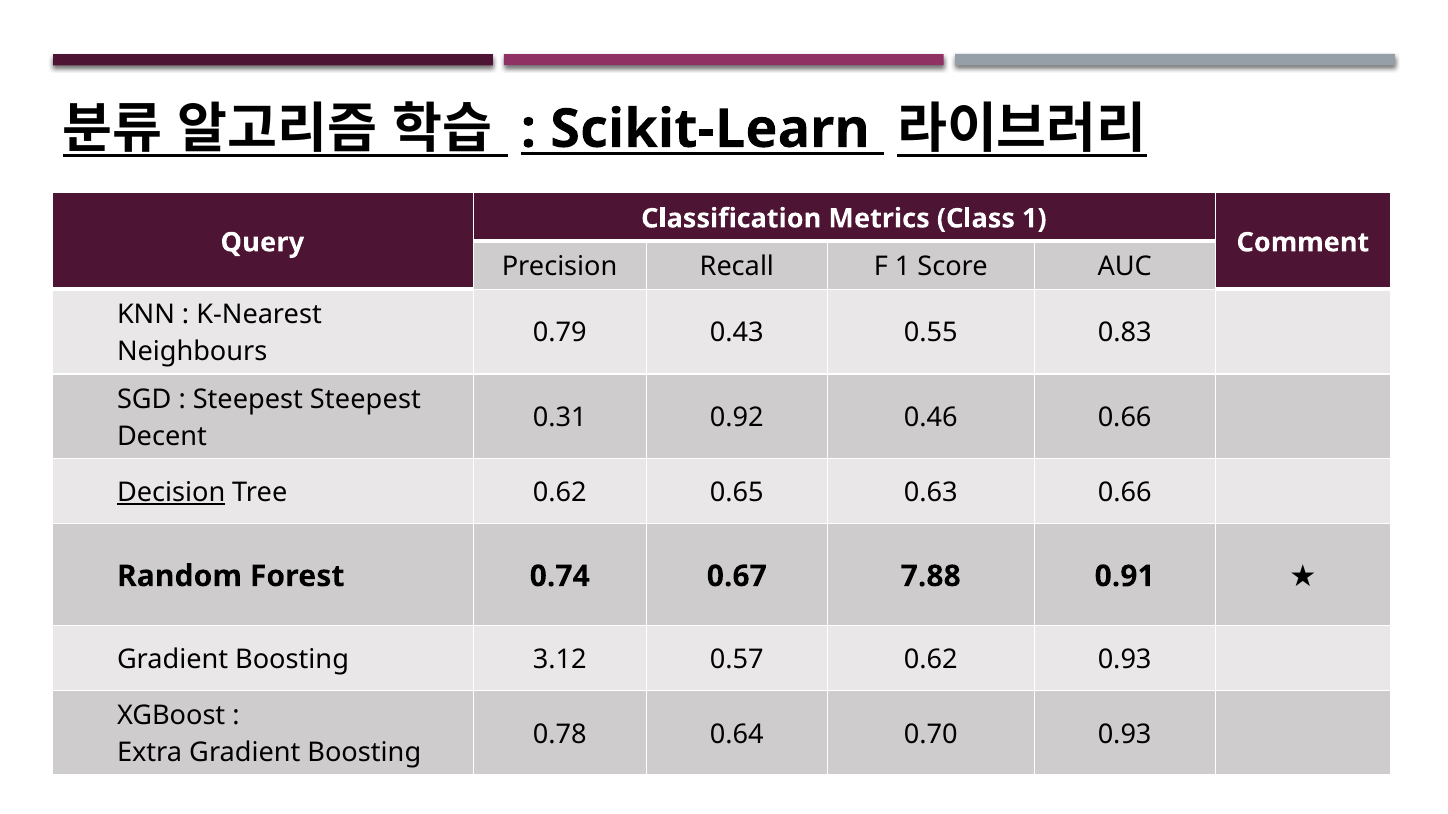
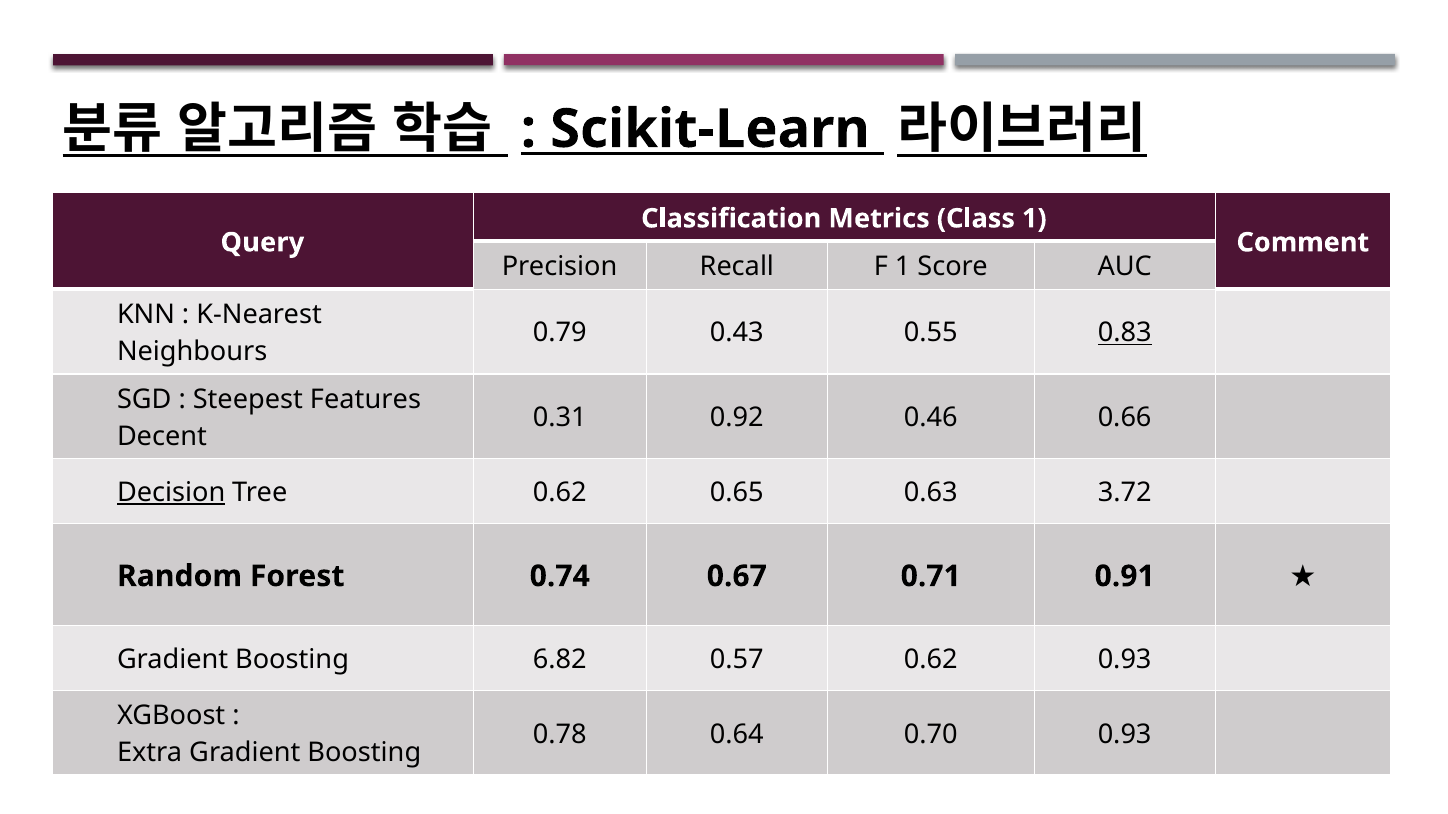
0.83 underline: none -> present (1125, 333)
Steepest Steepest: Steepest -> Features (365, 400)
0.63 0.66: 0.66 -> 3.72 (1125, 493)
7.88: 7.88 -> 0.71 (931, 577)
3.12: 3.12 -> 6.82 (560, 660)
